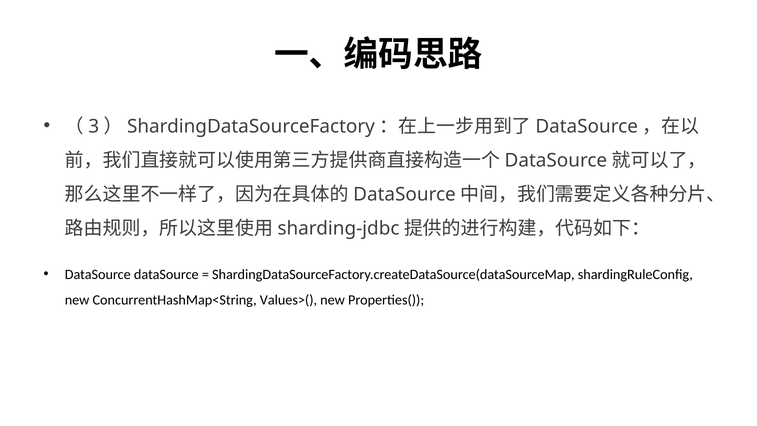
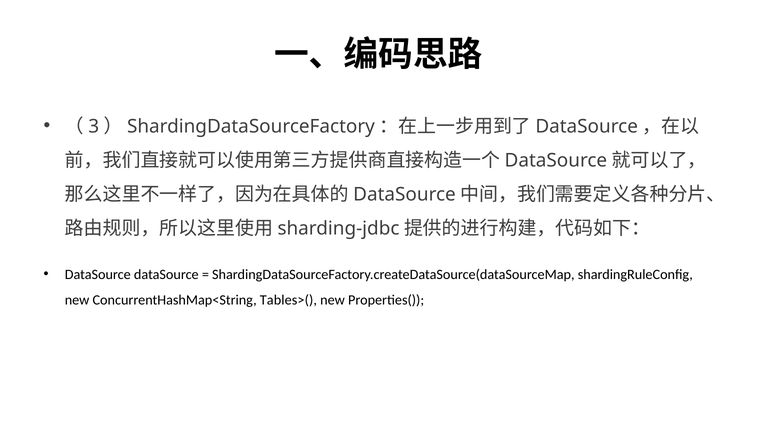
Values>(: Values>( -> Tables>( (288, 300)
